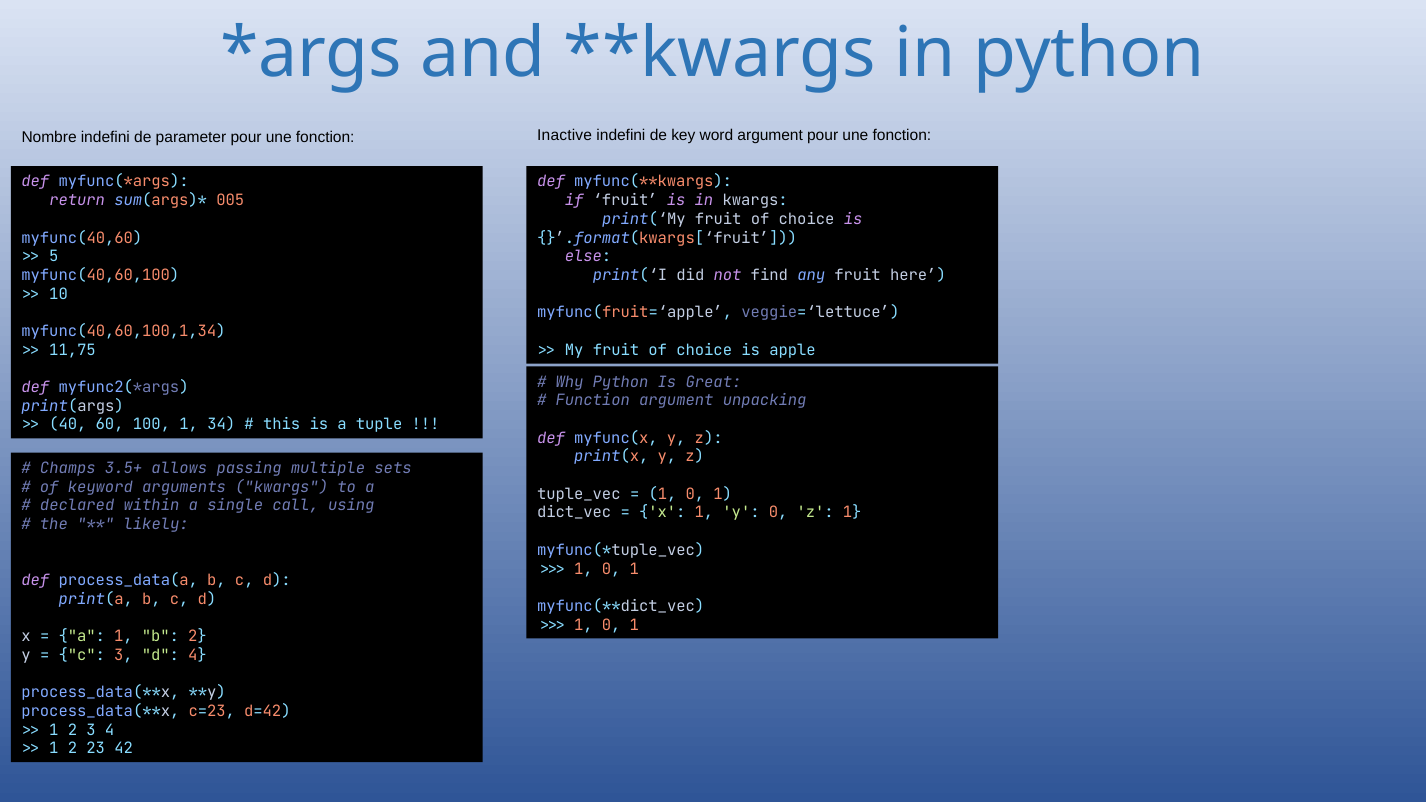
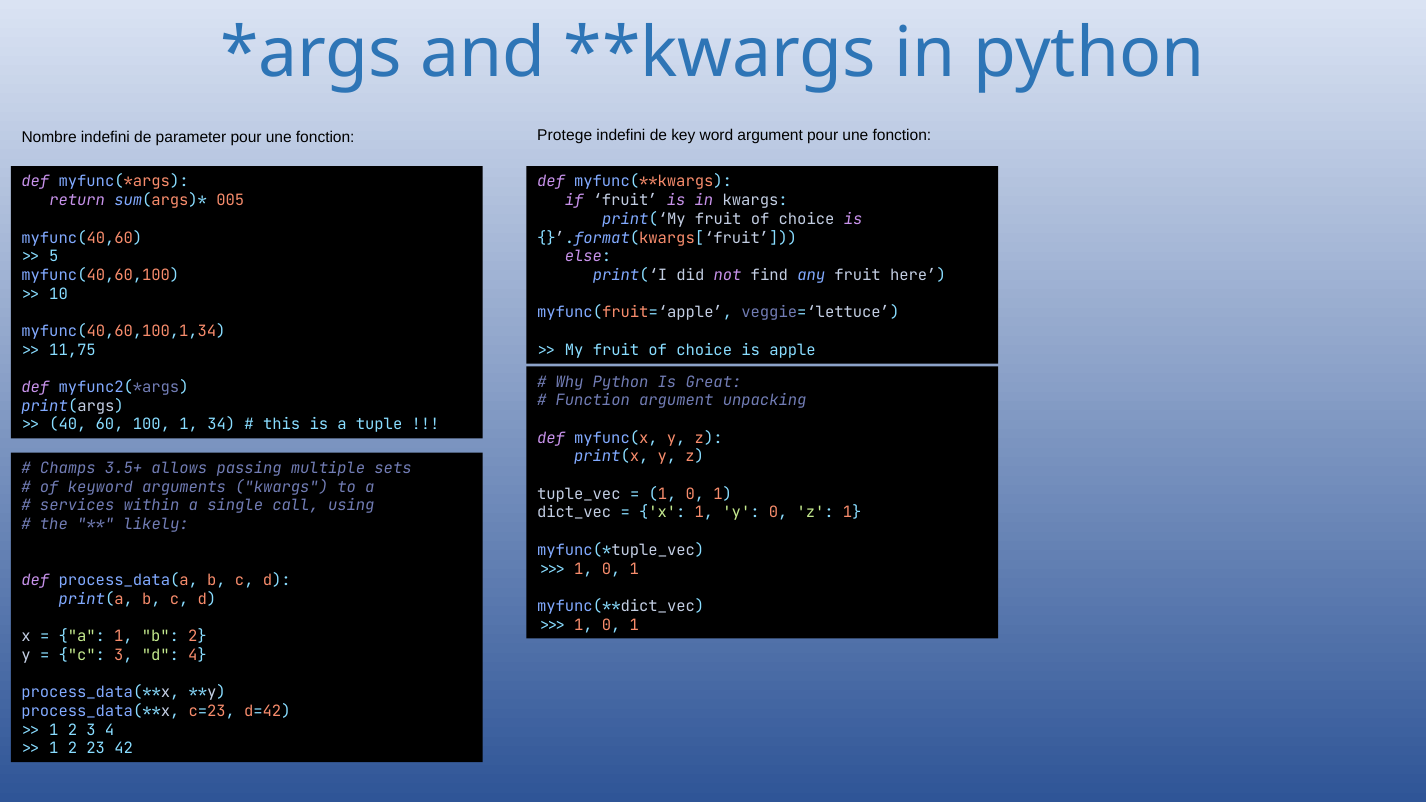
Inactive: Inactive -> Protege (565, 135)
declared: declared -> services (77, 506)
